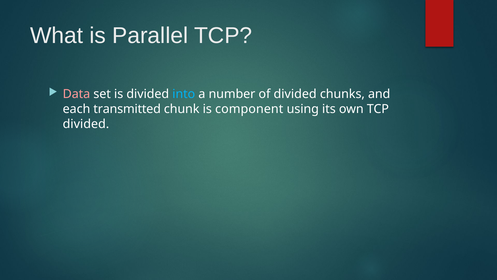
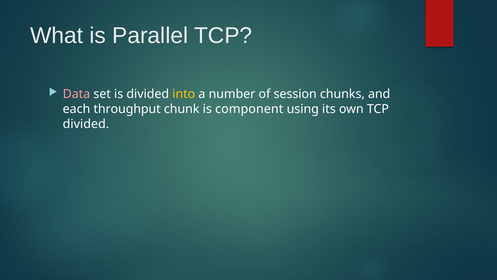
into colour: light blue -> yellow (184, 94)
of divided: divided -> session (295, 94)
transmitted: transmitted -> throughput (127, 109)
